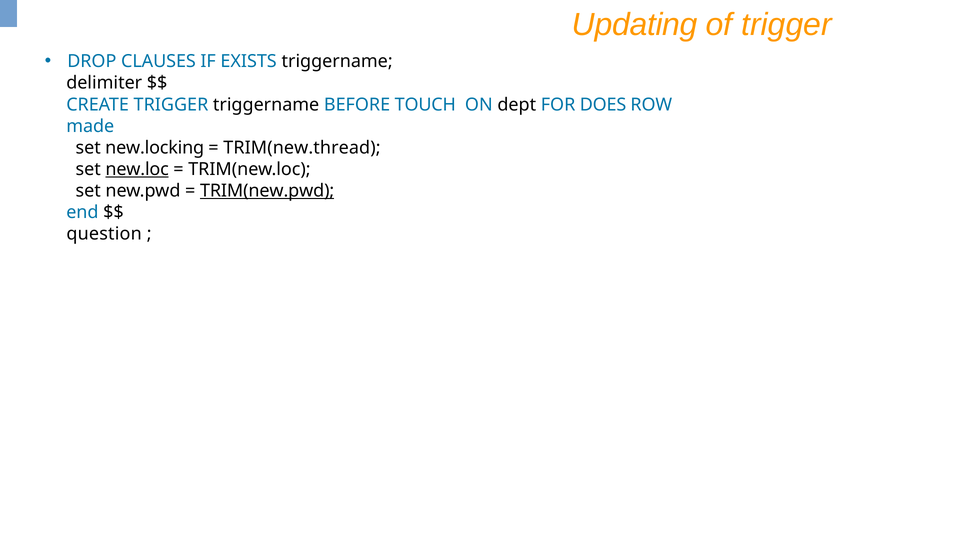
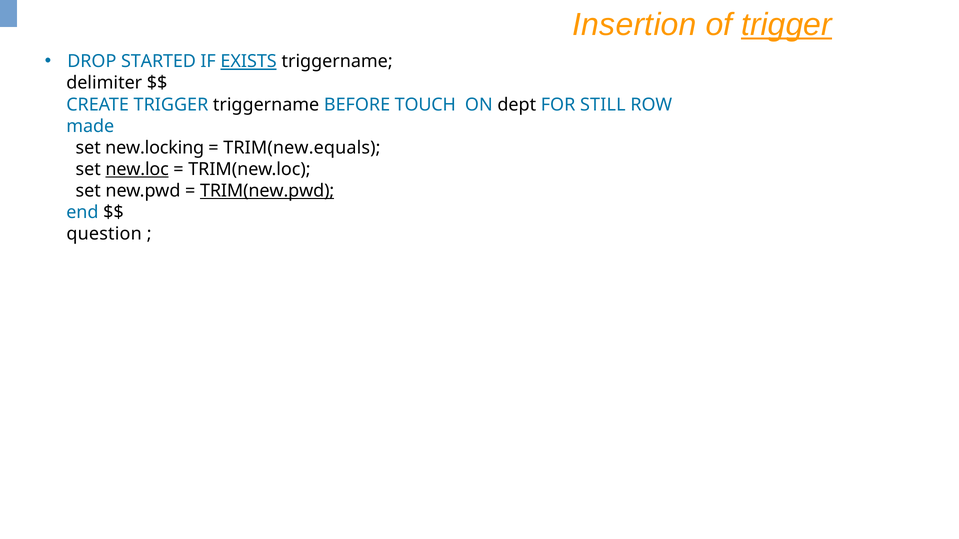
Updating: Updating -> Insertion (634, 25)
trigger underline: none -> present (786, 25)
CLAUSES: CLAUSES -> STARTED (158, 62)
EXISTS underline: none -> present (249, 62)
DOES: DOES -> STILL (603, 105)
TRIM(new.thread: TRIM(new.thread -> TRIM(new.equals (302, 148)
